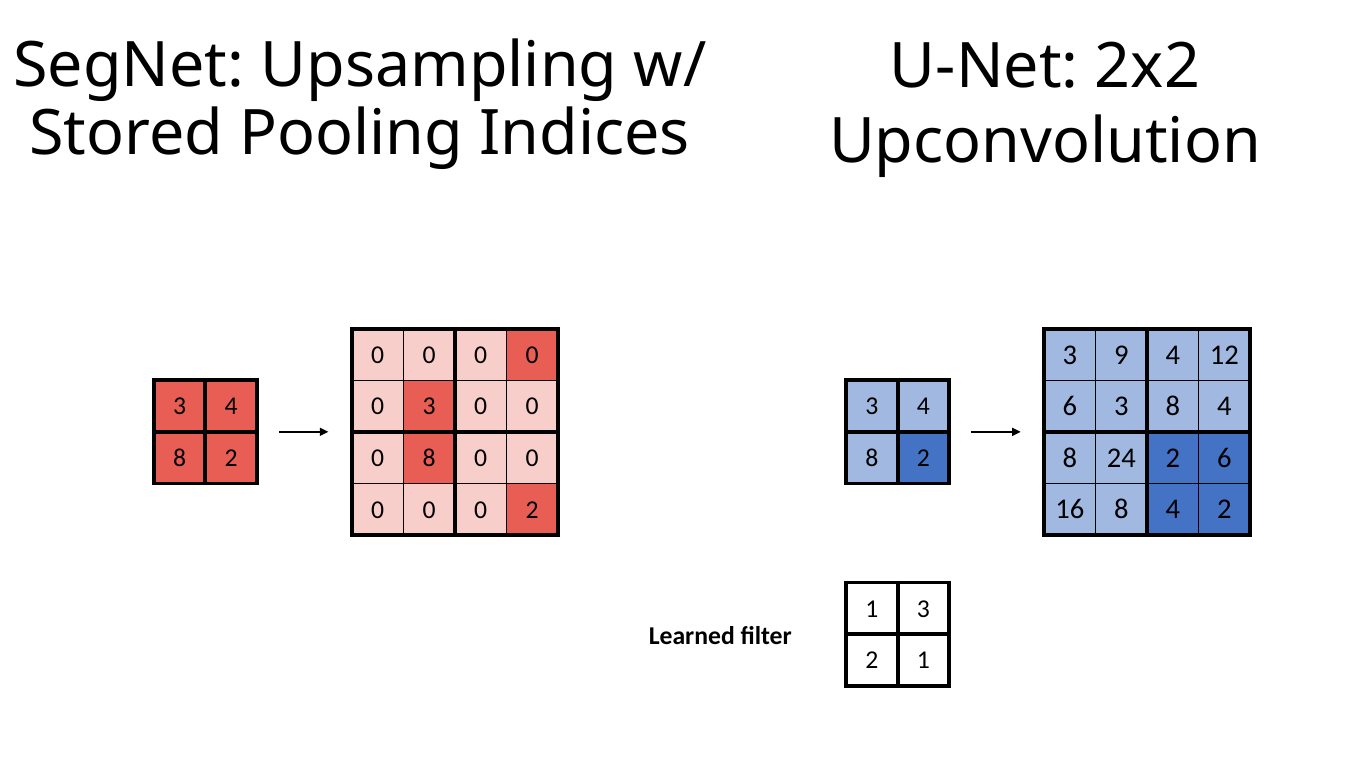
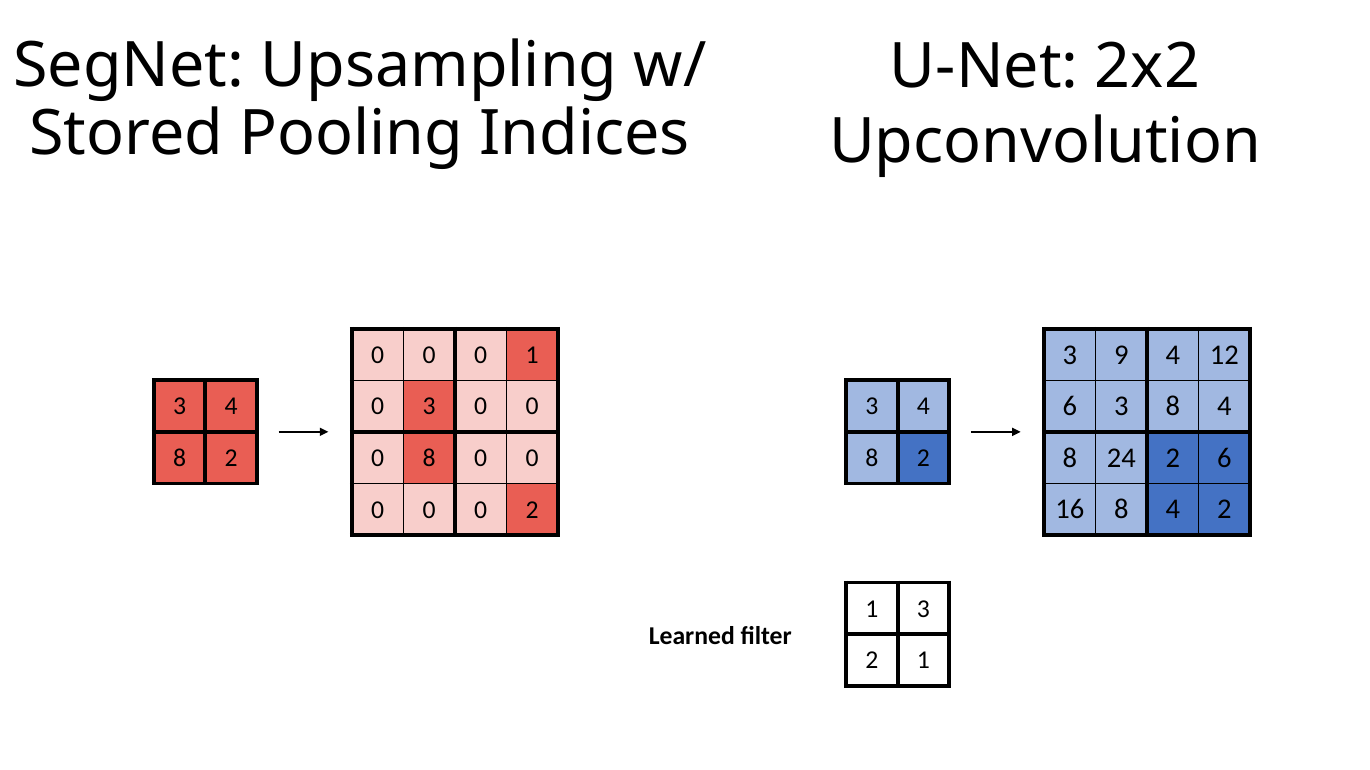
0: 0 -> 1 (532, 355)
